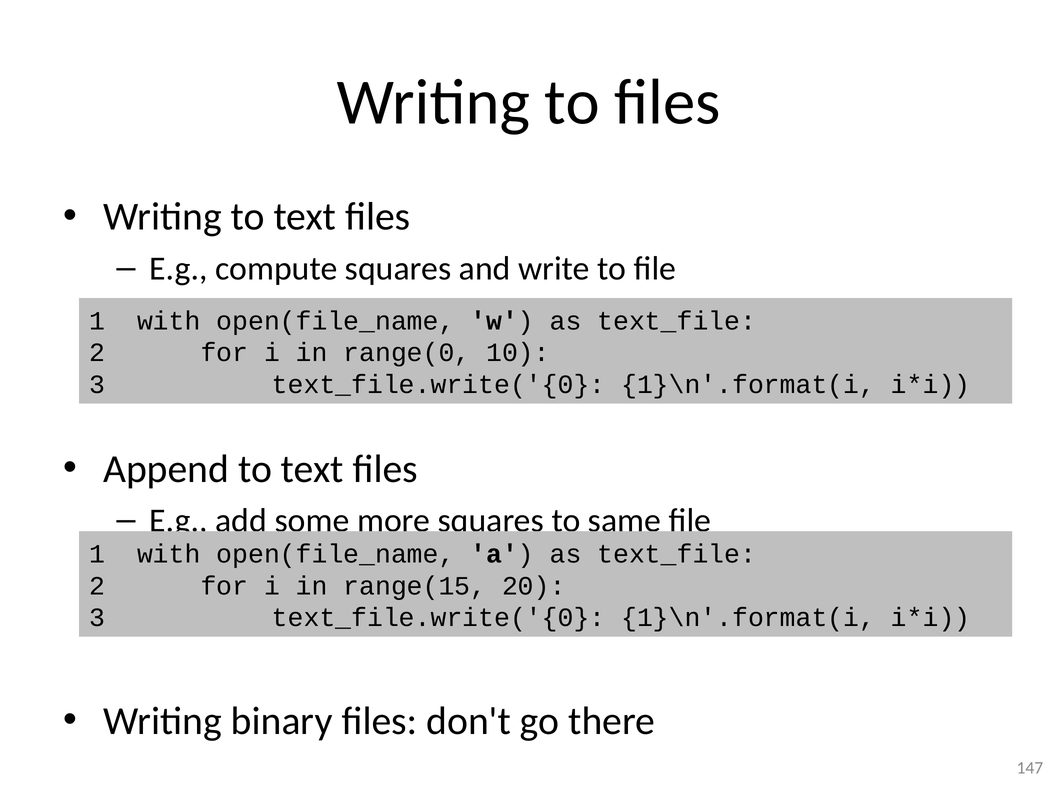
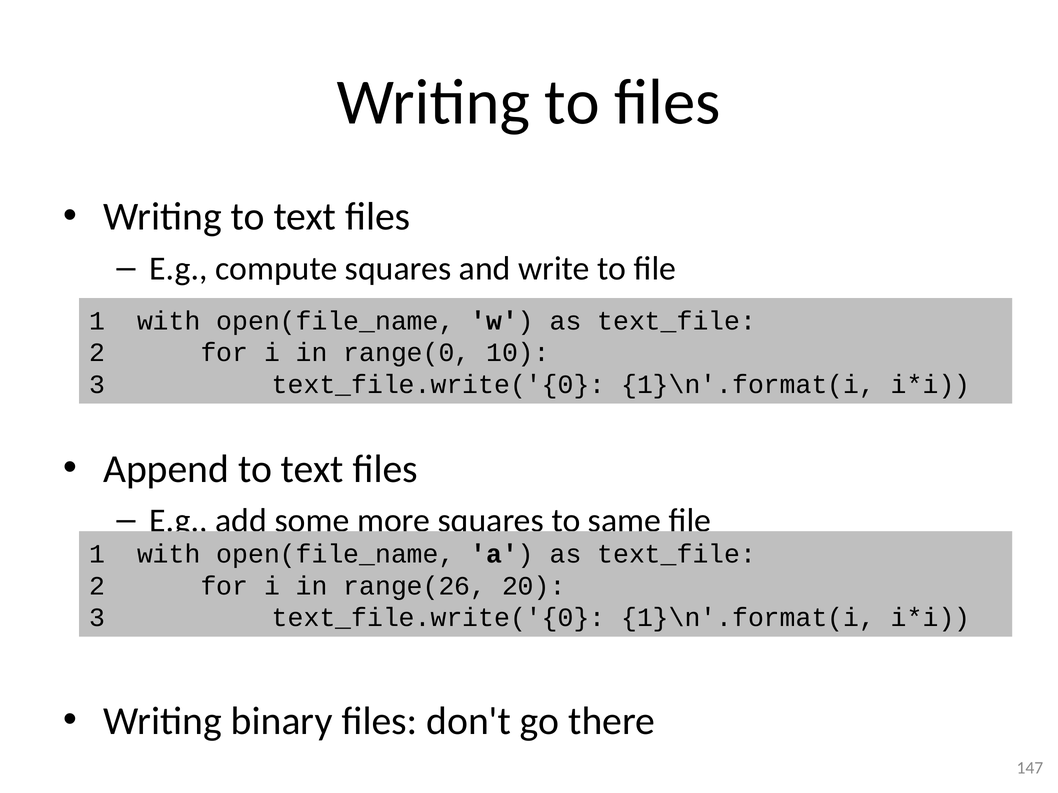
range(15: range(15 -> range(26 (415, 586)
